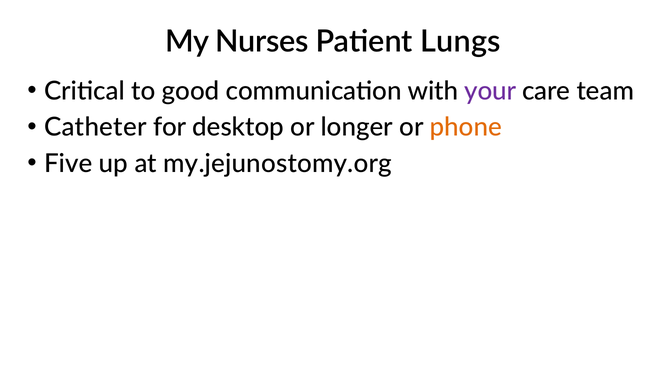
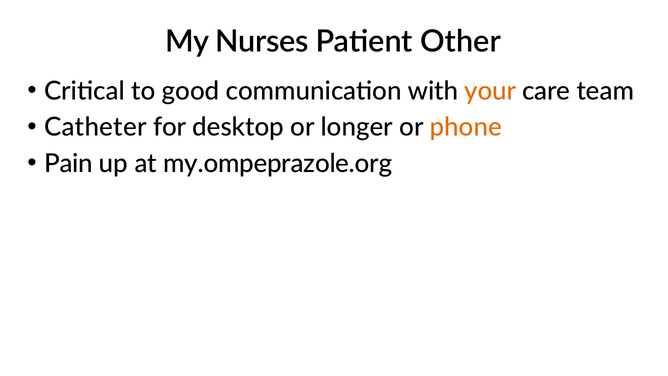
Lungs: Lungs -> Other (461, 41)
your colour: purple -> orange (490, 91)
Five: Five -> Pain (68, 164)
my.jejunostomy.org: my.jejunostomy.org -> my.ompeprazole.org (278, 164)
